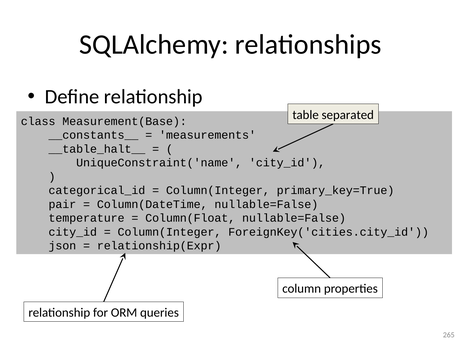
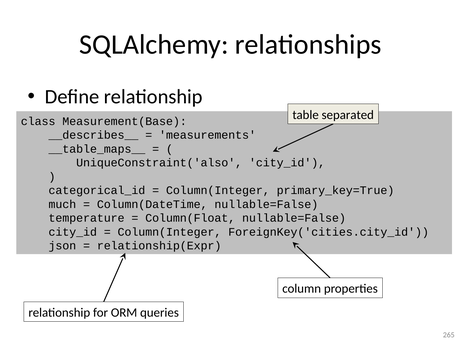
__constants__: __constants__ -> __describes__ (93, 135)
__table_halt__: __table_halt__ -> __table_maps__ (97, 149)
UniqueConstraint('name: UniqueConstraint('name -> UniqueConstraint('also (159, 163)
pair: pair -> much (62, 204)
